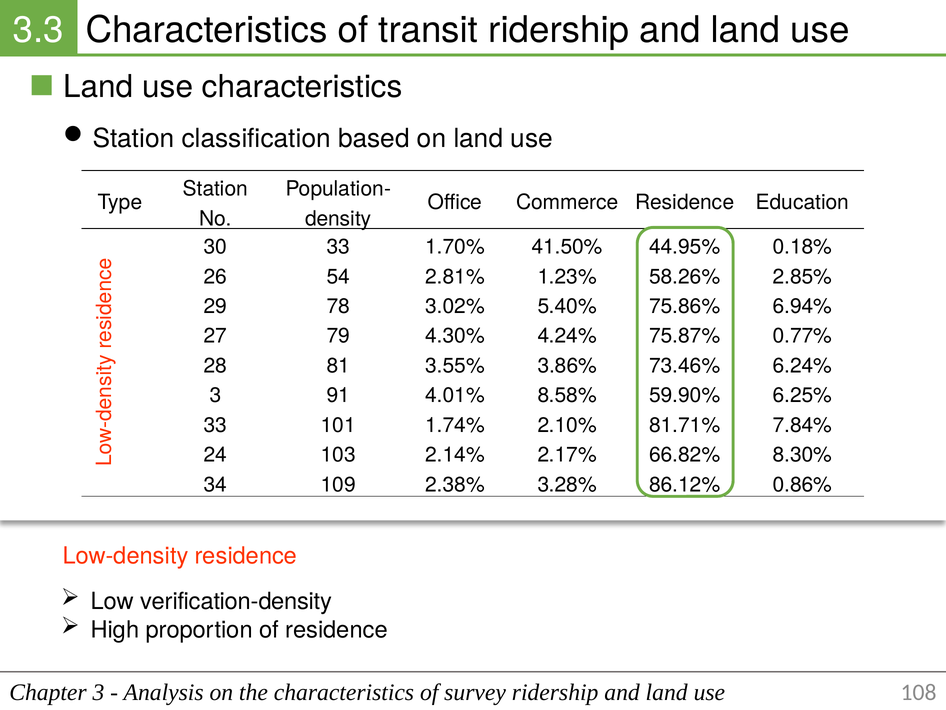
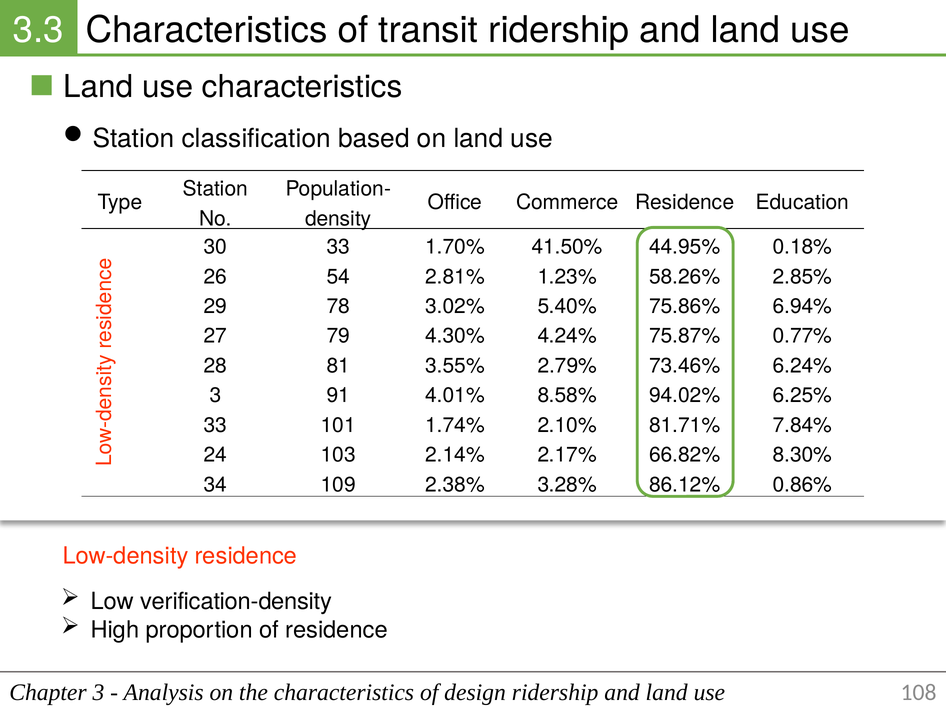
3.86%: 3.86% -> 2.79% (567, 366)
59.90%: 59.90% -> 94.02% (685, 395)
survey: survey -> design (475, 692)
